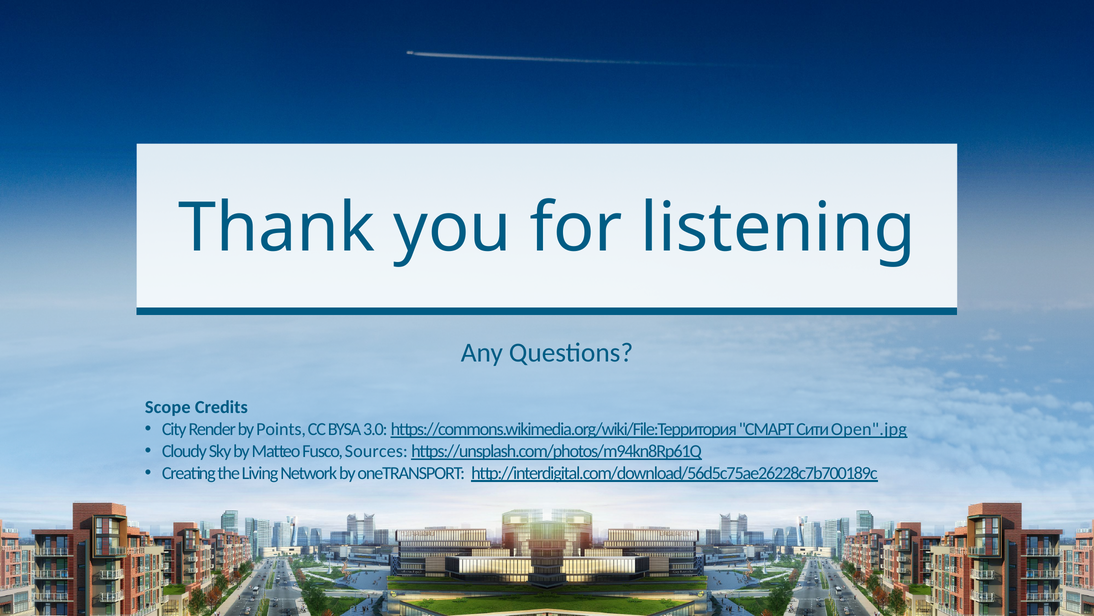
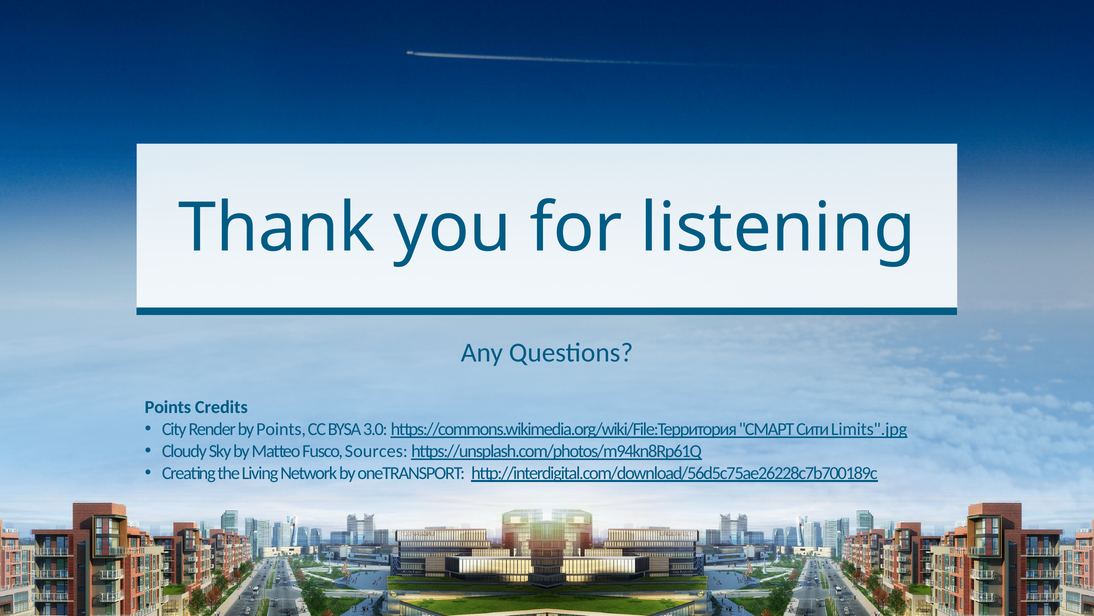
Scope: Scope -> Points (168, 407)
Open".jpg: Open".jpg -> Limits".jpg (869, 429)
